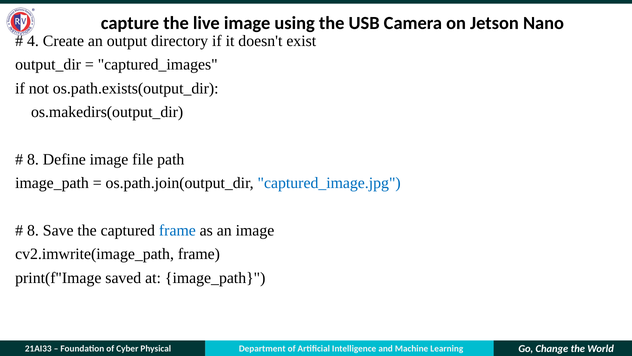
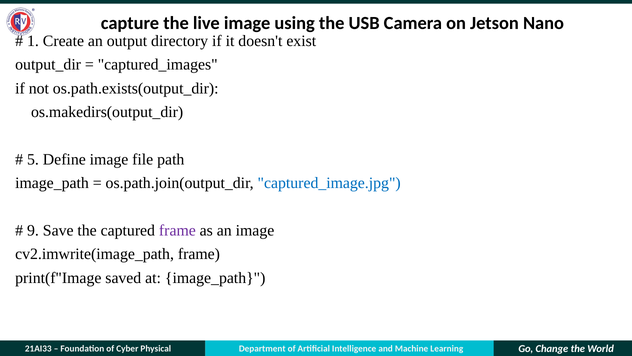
4: 4 -> 1 (33, 41)
8: 8 -> 5 (33, 159)
8: 8 -> 9 (33, 230)
frame colour: blue -> purple (177, 230)
